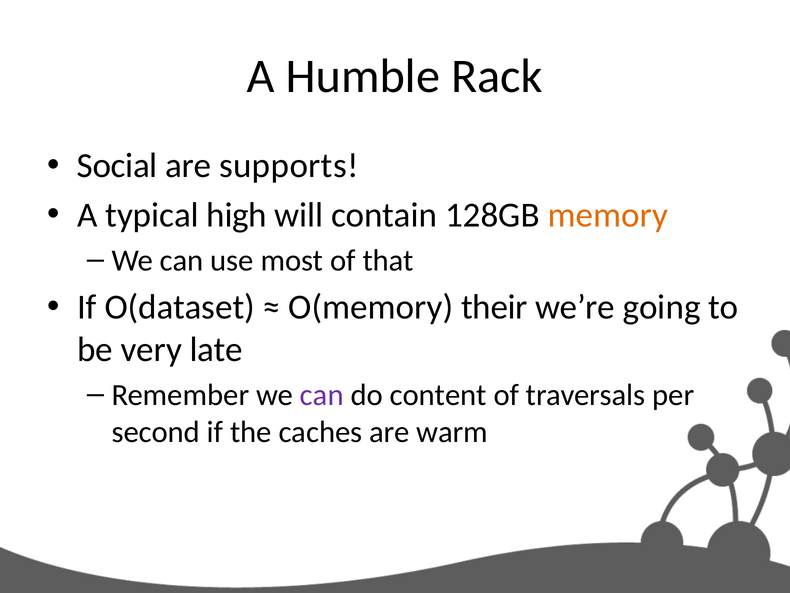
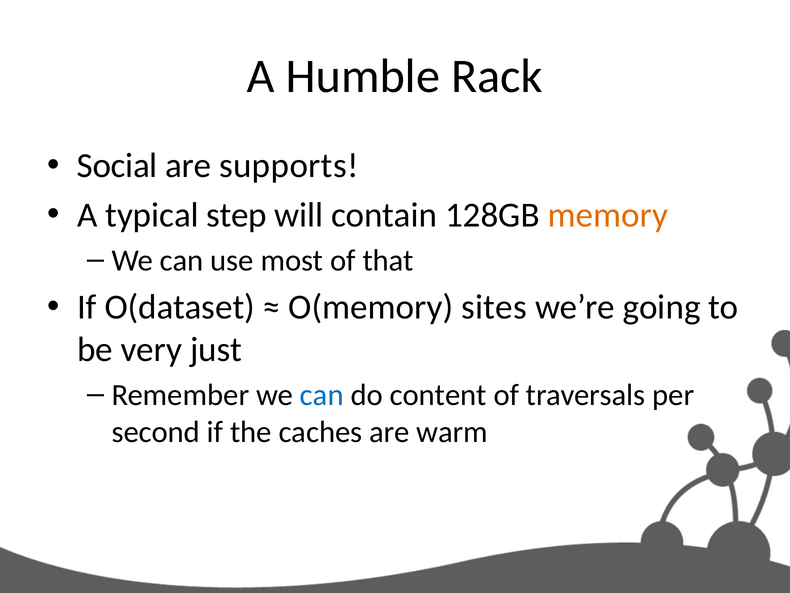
high: high -> step (237, 215)
their: their -> sites (494, 307)
late: late -> just (216, 349)
can colour: purple -> blue (322, 395)
